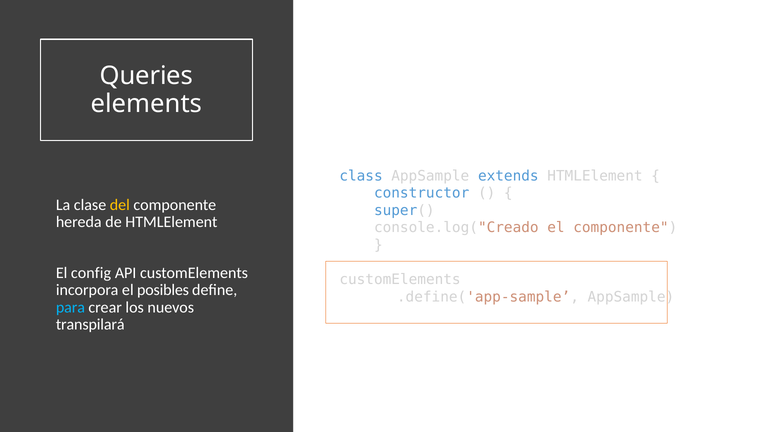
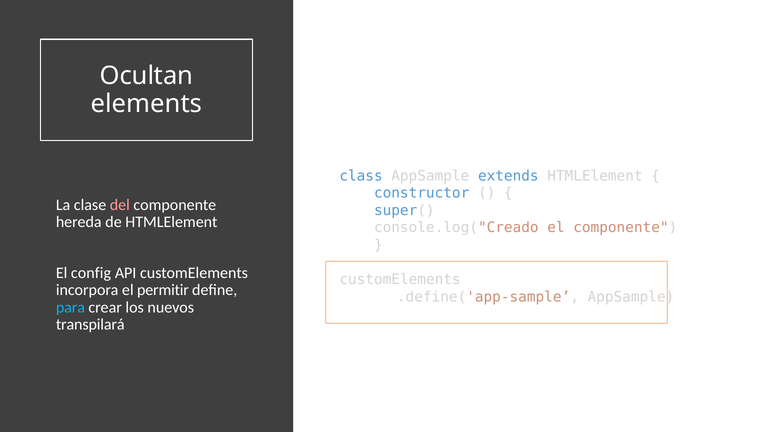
Queries: Queries -> Ocultan (146, 76)
del colour: yellow -> pink (120, 205)
posibles: posibles -> permitir (163, 290)
